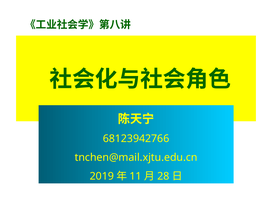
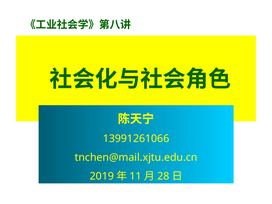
68123942766: 68123942766 -> 13991261066 (136, 139)
